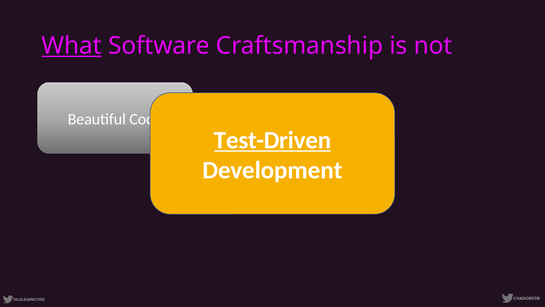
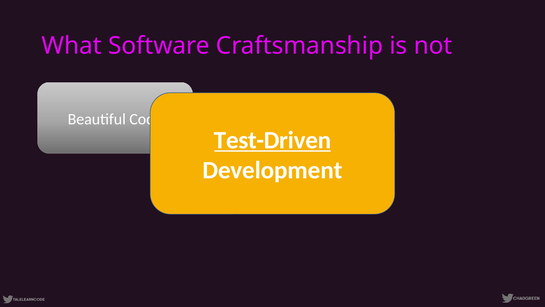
What underline: present -> none (72, 46)
